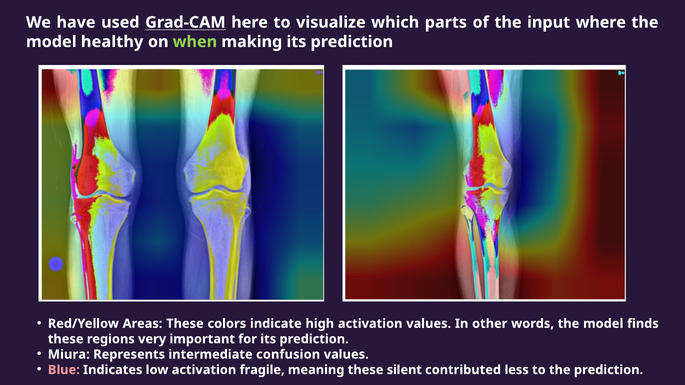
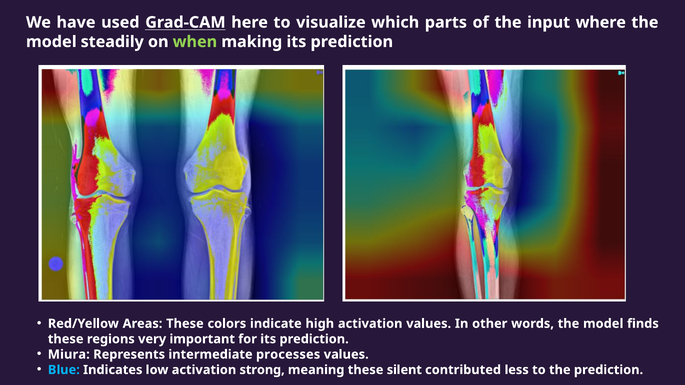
healthy: healthy -> steadily (112, 42)
confusion: confusion -> processes (288, 355)
Blue colour: pink -> light blue (64, 370)
fragile: fragile -> strong (262, 370)
